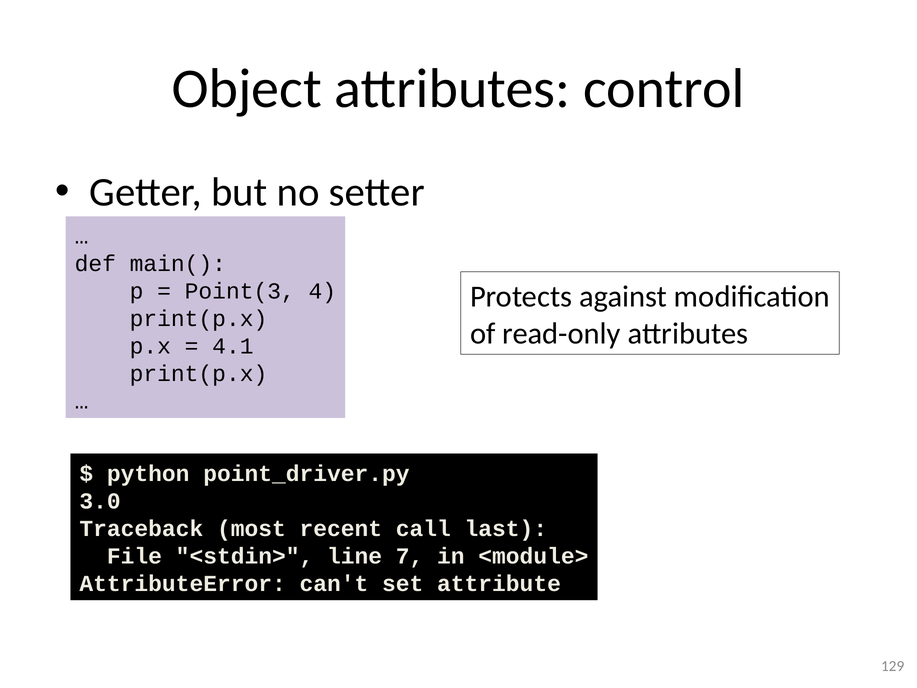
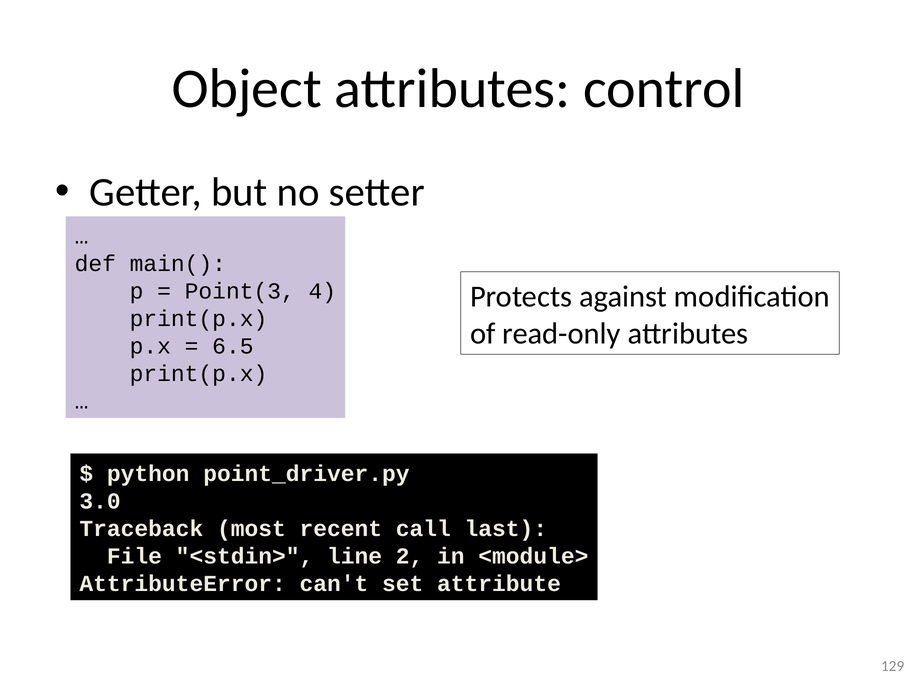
4.1: 4.1 -> 6.5 (233, 346)
7: 7 -> 2 (410, 556)
